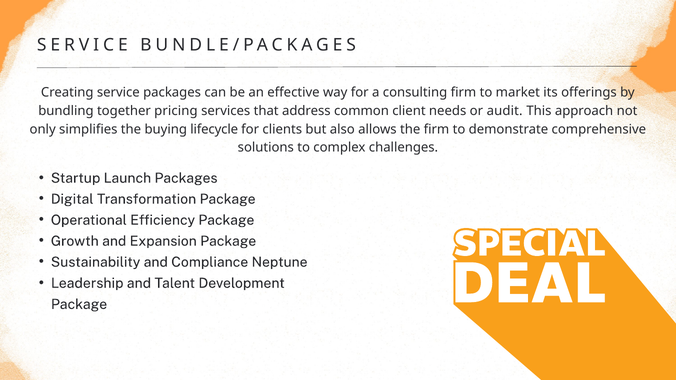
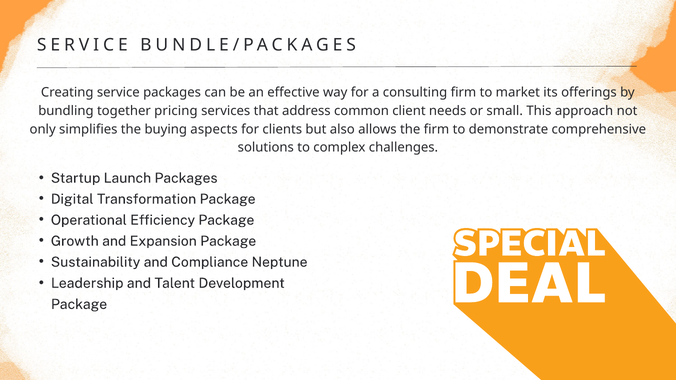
audit: audit -> small (505, 111)
lifecycle: lifecycle -> aspects (214, 129)
